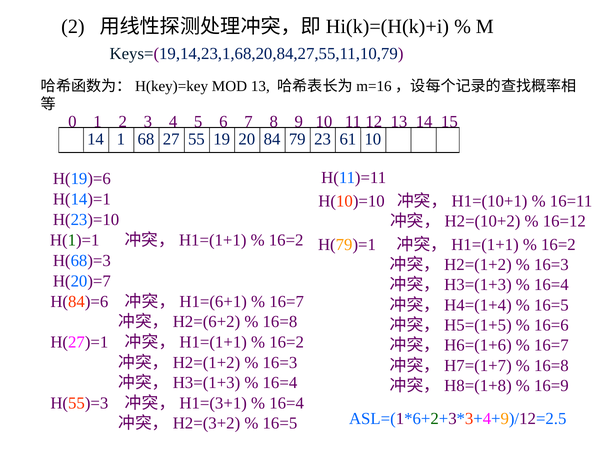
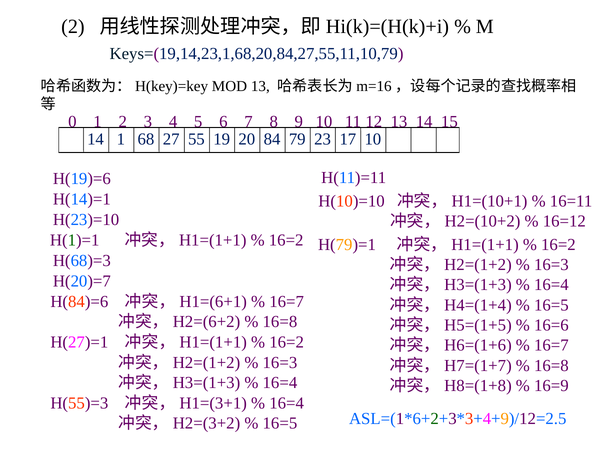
61: 61 -> 17 (348, 139)
